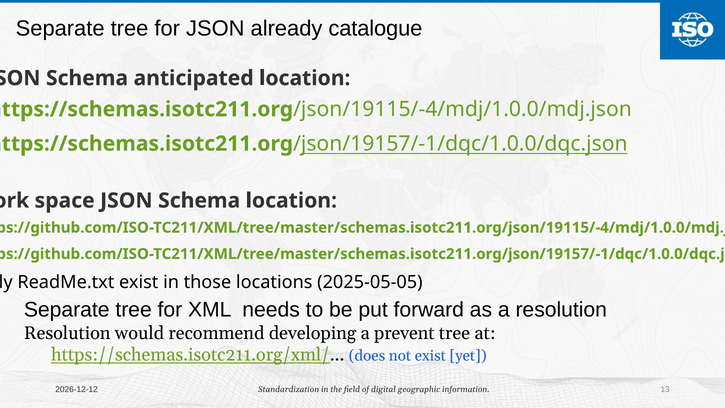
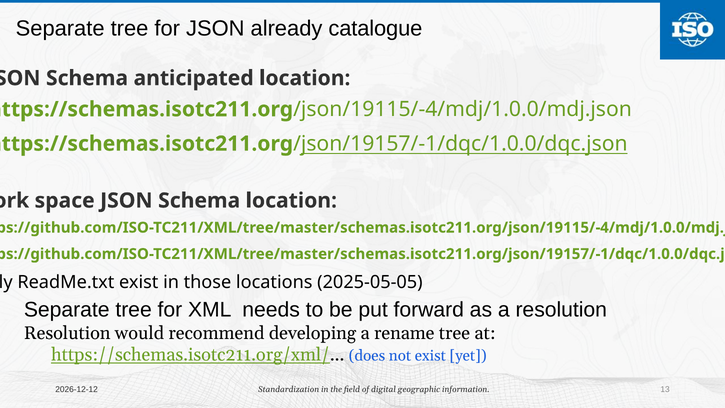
prevent: prevent -> rename (404, 333)
